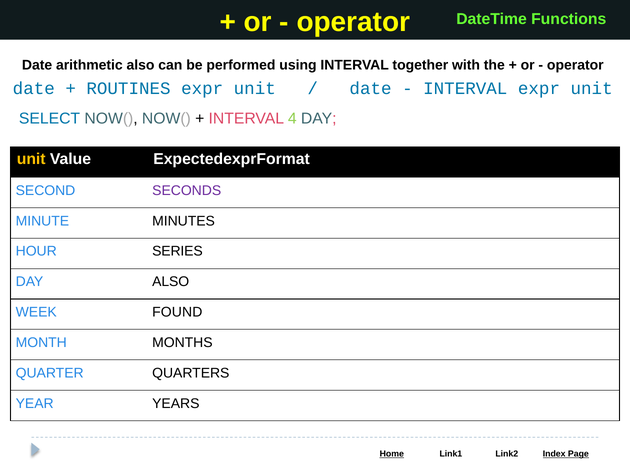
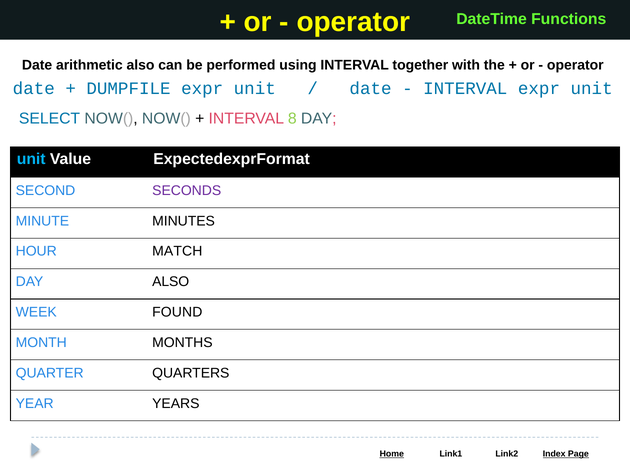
ROUTINES: ROUTINES -> DUMPFILE (129, 88)
4: 4 -> 8 (292, 119)
unit colour: yellow -> light blue (31, 159)
SERIES: SERIES -> MATCH (177, 252)
